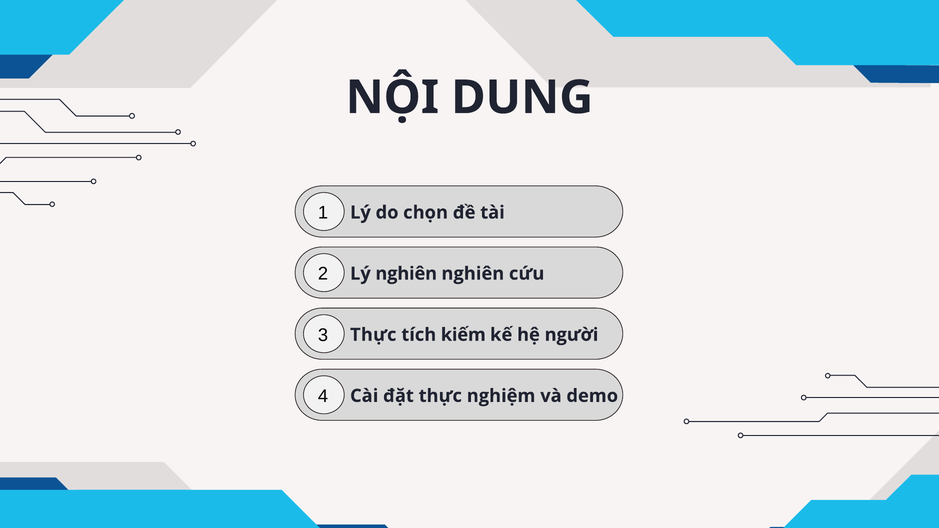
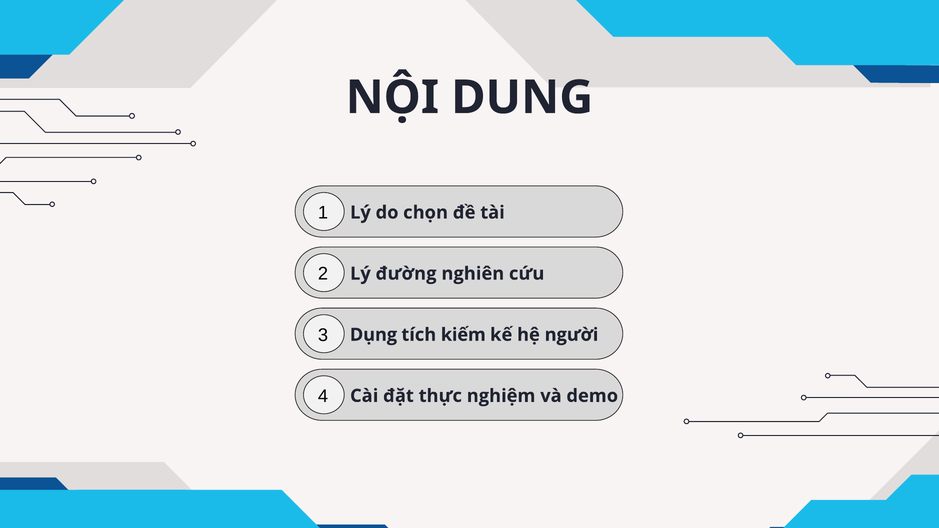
Lý nghiên: nghiên -> đường (406, 274)
3 Thực: Thực -> Dụng (373, 335)
